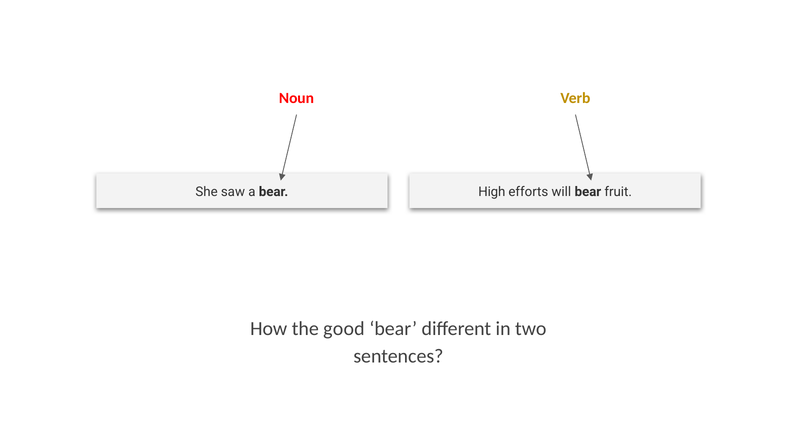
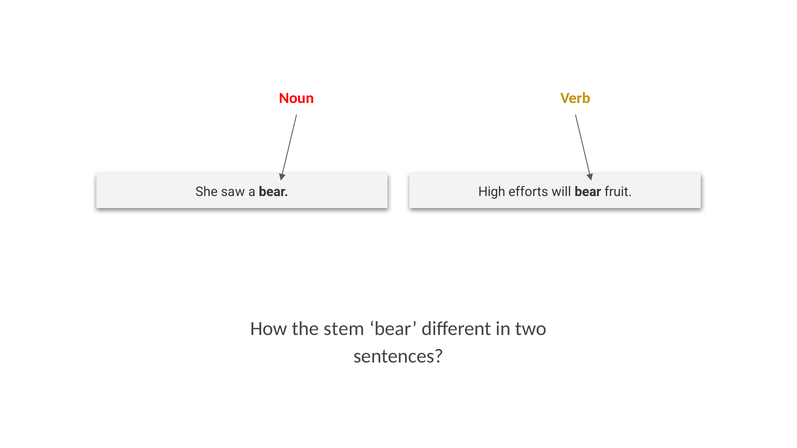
good: good -> stem (344, 329)
